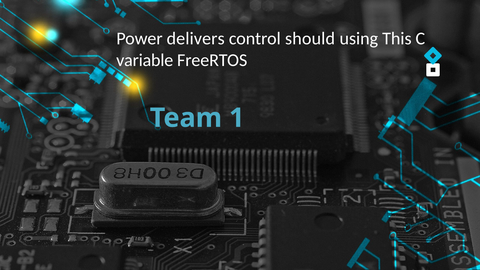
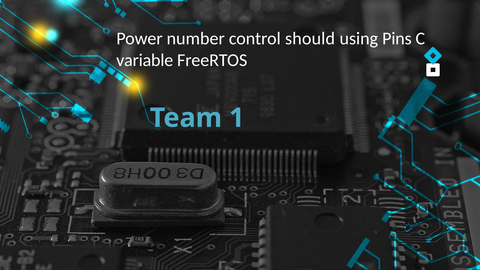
delivers: delivers -> number (196, 38)
This: This -> Pins (397, 38)
